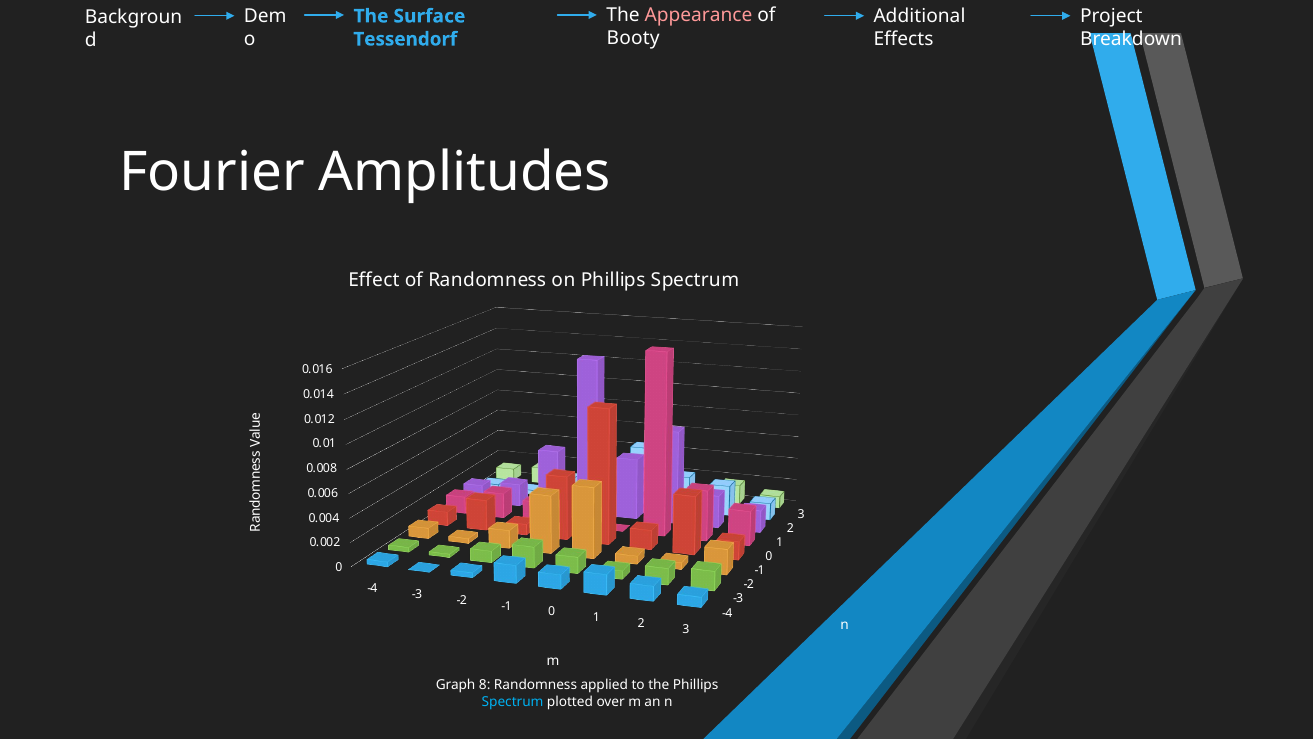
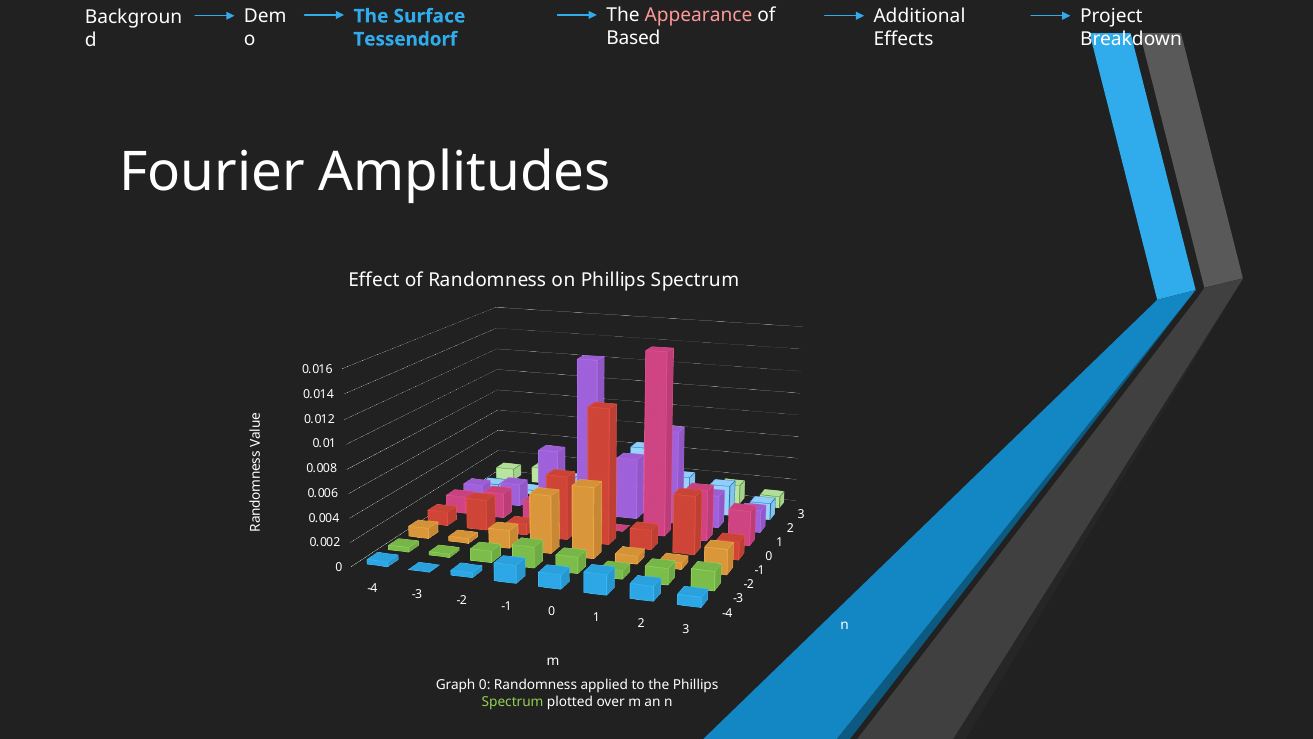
Booty: Booty -> Based (633, 38)
Graph 8: 8 -> 0 (485, 685)
Spectrum colour: light blue -> light green (513, 701)
